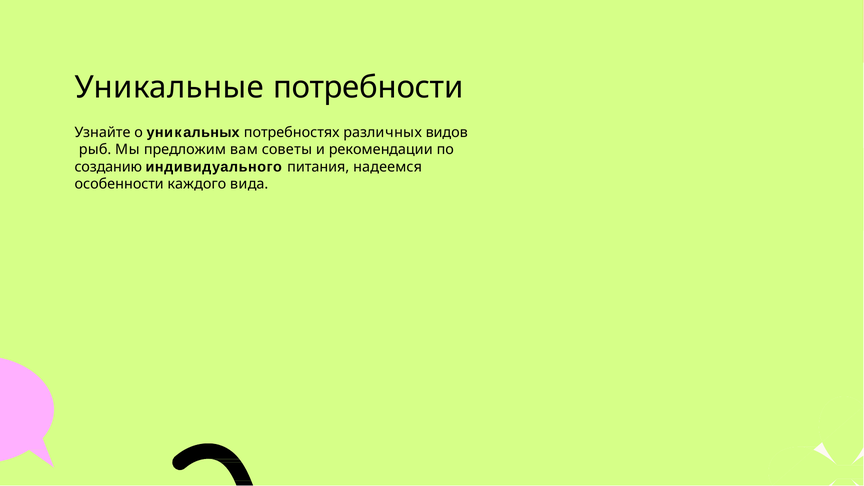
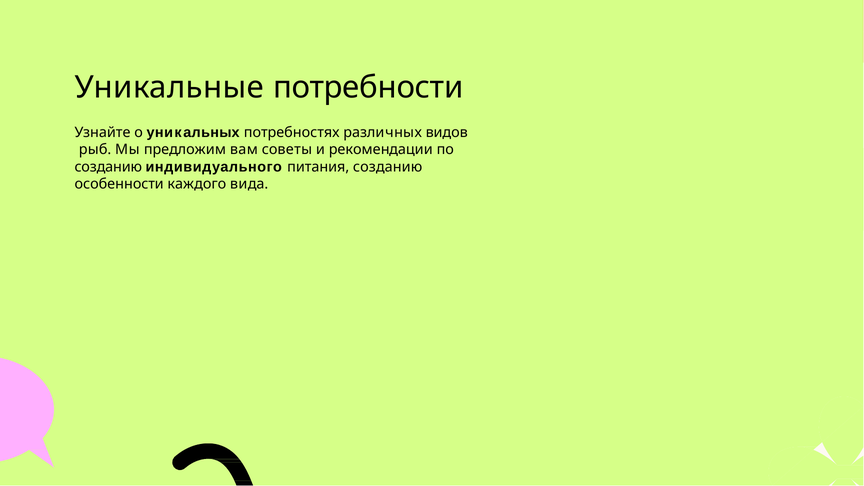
питания надеемся: надеемся -> созданию (388, 167)
